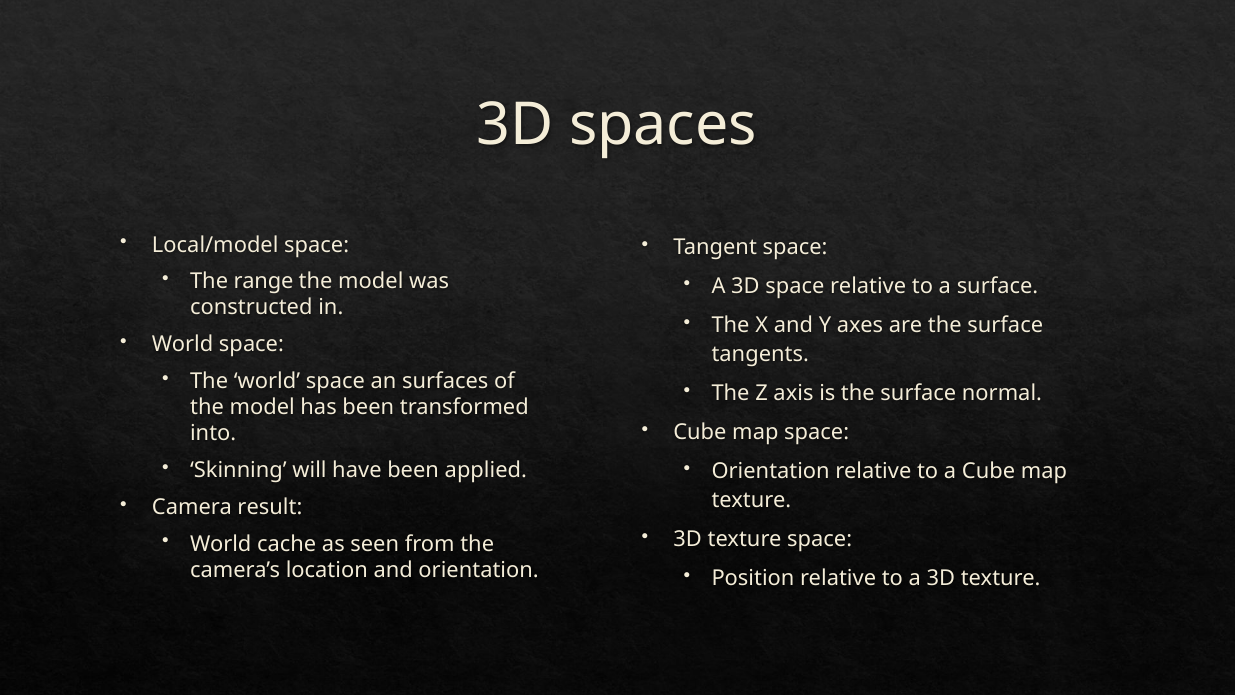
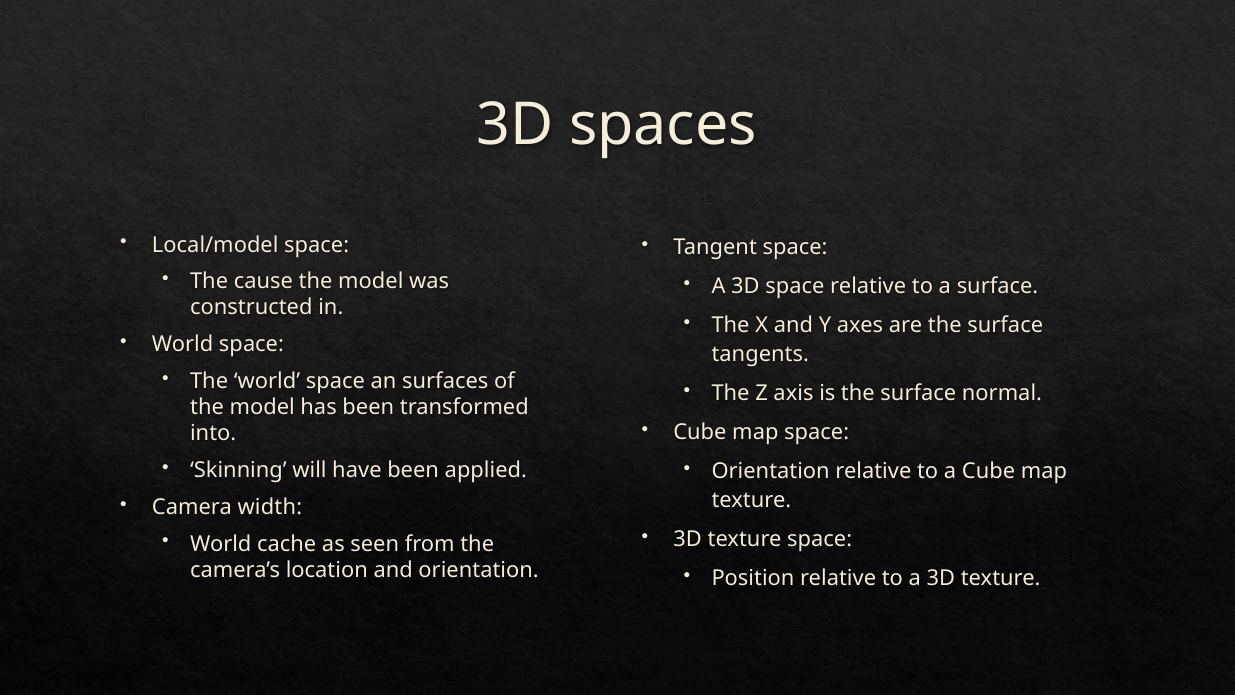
range: range -> cause (263, 282)
result: result -> width (270, 507)
